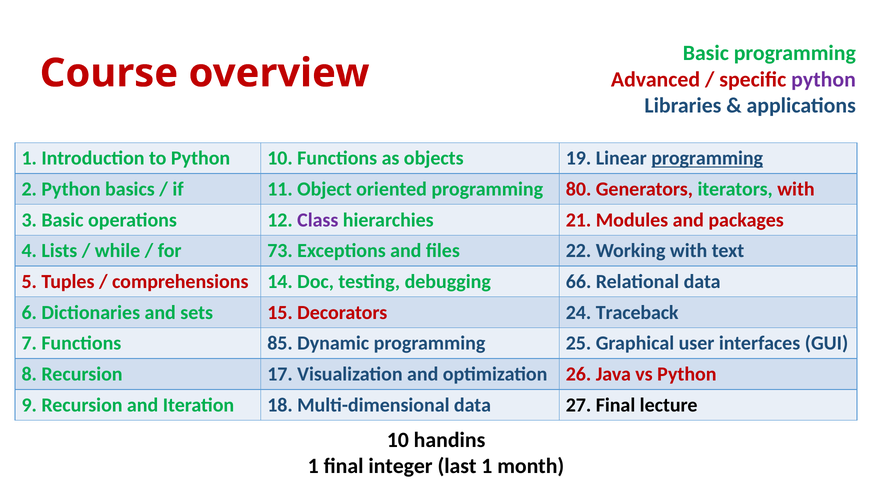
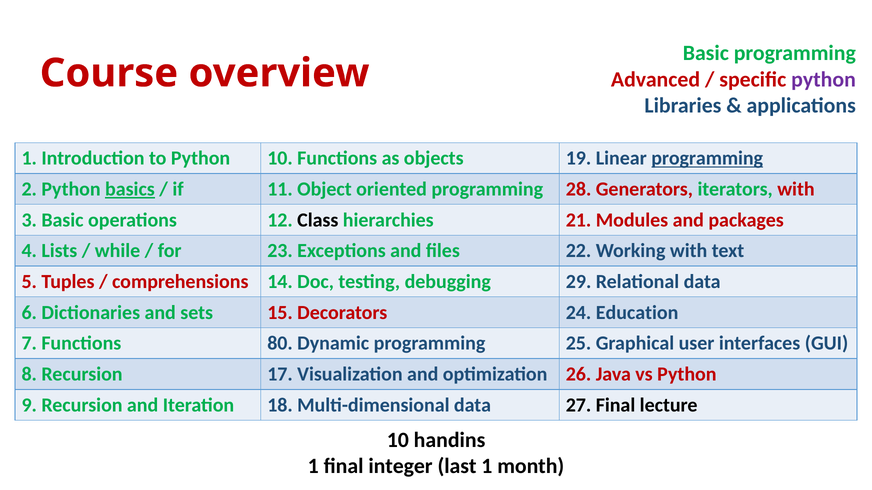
basics underline: none -> present (130, 189)
80: 80 -> 28 (579, 189)
Class colour: purple -> black (318, 220)
73: 73 -> 23 (280, 251)
66: 66 -> 29 (579, 282)
Traceback: Traceback -> Education (637, 313)
85: 85 -> 80 (280, 344)
